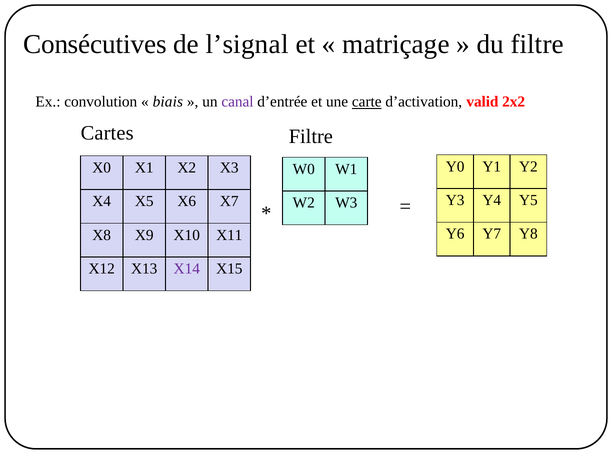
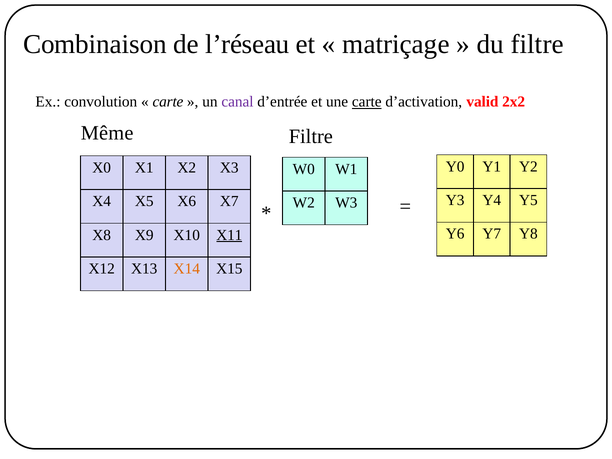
Consécutives: Consécutives -> Combinaison (95, 44)
l’signal: l’signal -> l’réseau (247, 44)
biais: biais -> carte (168, 102)
Cartes: Cartes -> Même (107, 133)
X11 underline: none -> present (229, 235)
X14 colour: purple -> orange (187, 269)
